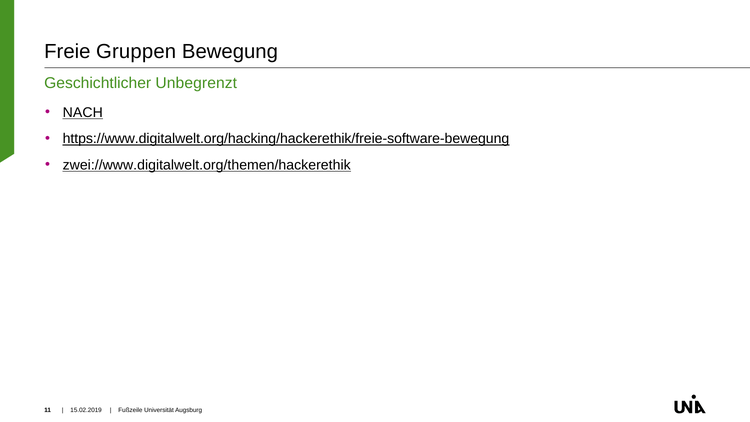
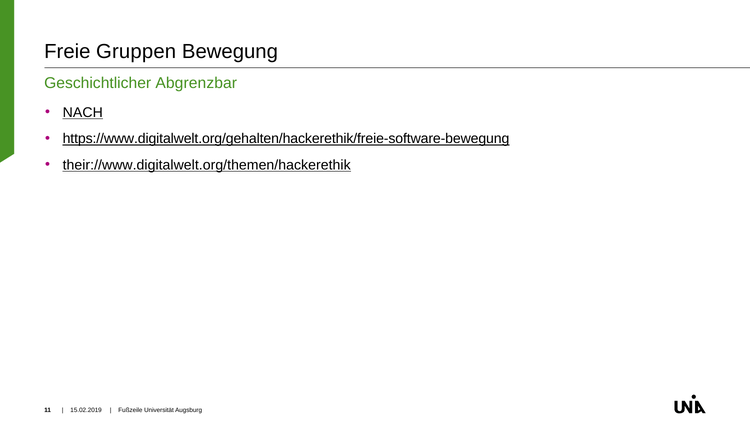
Unbegrenzt: Unbegrenzt -> Abgrenzbar (196, 83)
https://www.digitalwelt.org/hacking/hackerethik/freie-software-bewegung: https://www.digitalwelt.org/hacking/hackerethik/freie-software-bewegung -> https://www.digitalwelt.org/gehalten/hackerethik/freie-software-bewegung (286, 139)
zwei://www.digitalwelt.org/themen/hackerethik: zwei://www.digitalwelt.org/themen/hackerethik -> their://www.digitalwelt.org/themen/hackerethik (207, 165)
